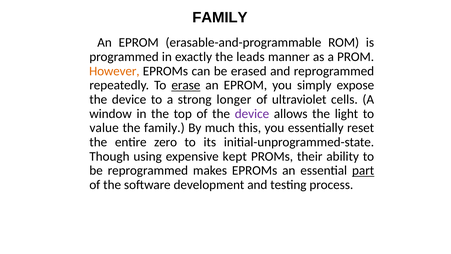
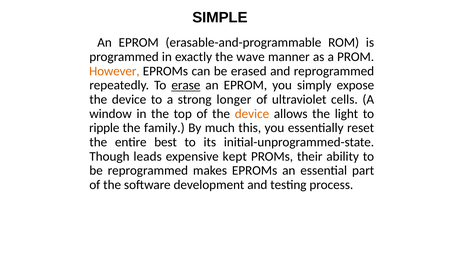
FAMILY: FAMILY -> SIMPLE (220, 17)
leads: leads -> wave (251, 57)
device colour: purple -> orange (252, 114)
value: value -> ripple (104, 128)
zero: zero -> best (166, 142)
using: using -> leads (148, 156)
part underline: present -> none (363, 170)
